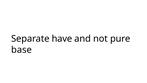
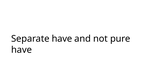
base: base -> have (22, 50)
